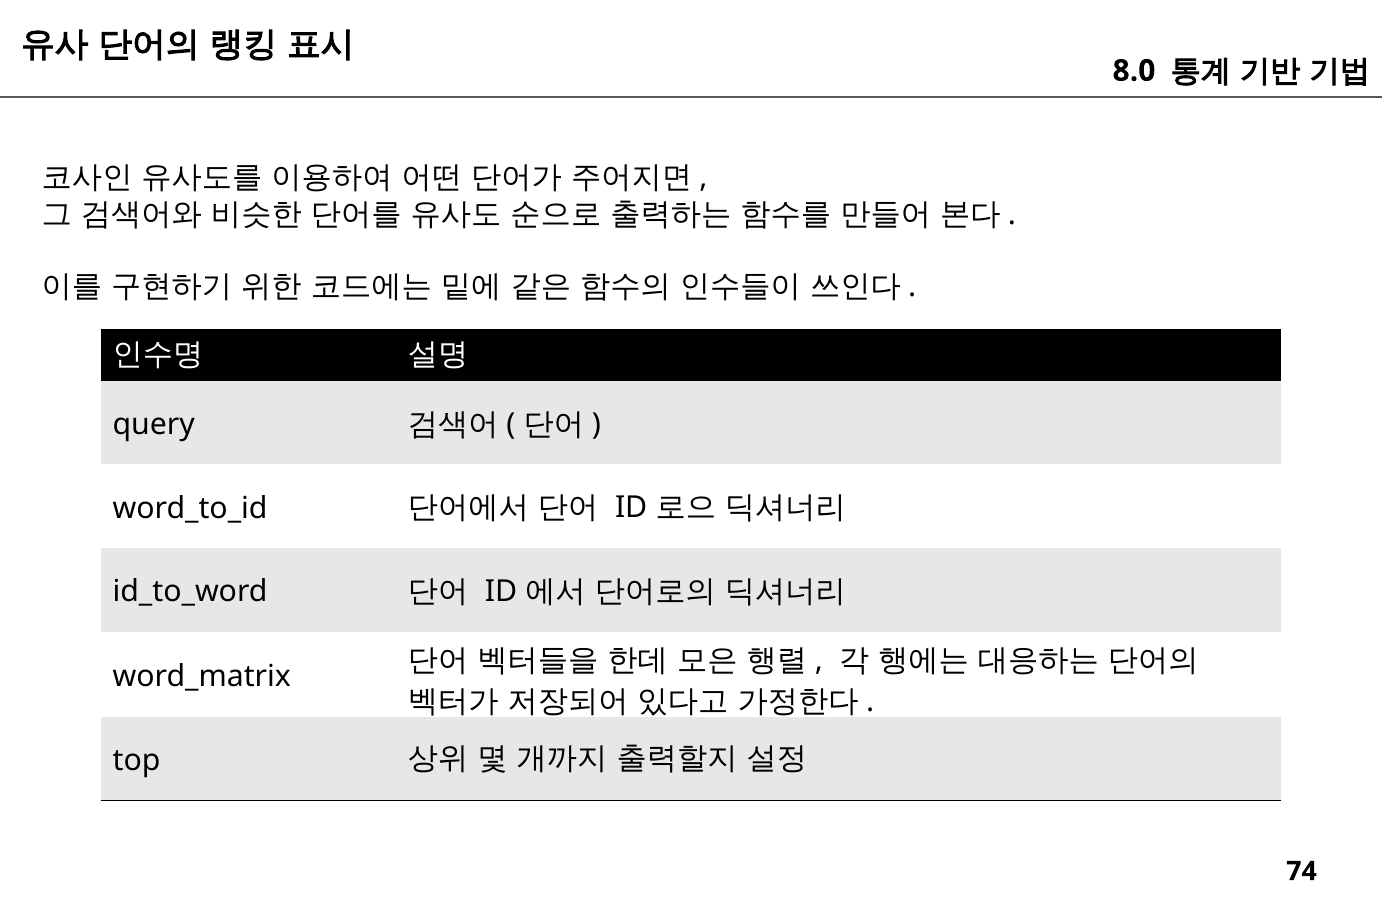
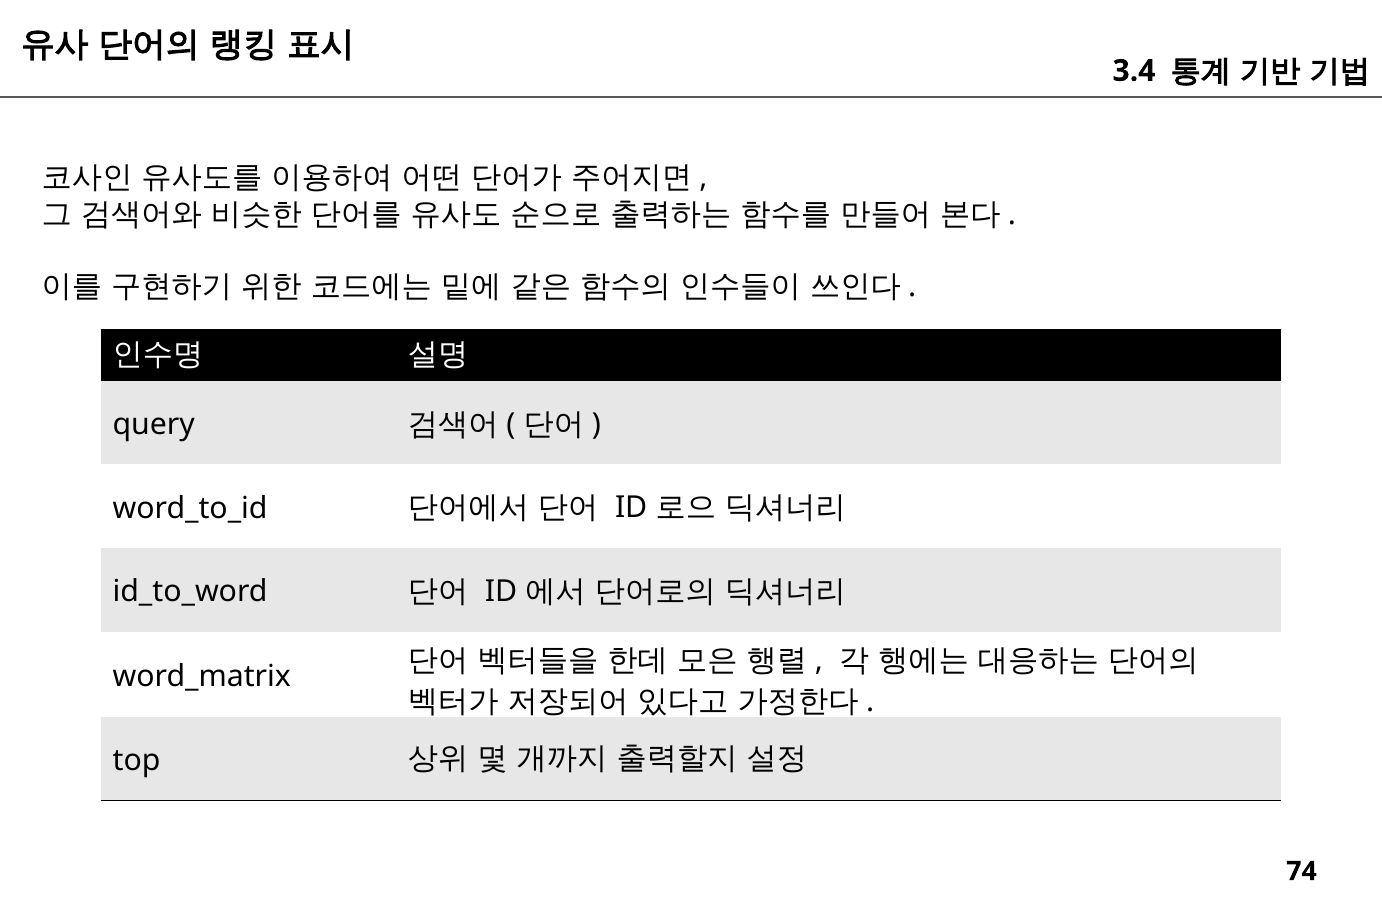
8.0: 8.0 -> 3.4 (1134, 71)
